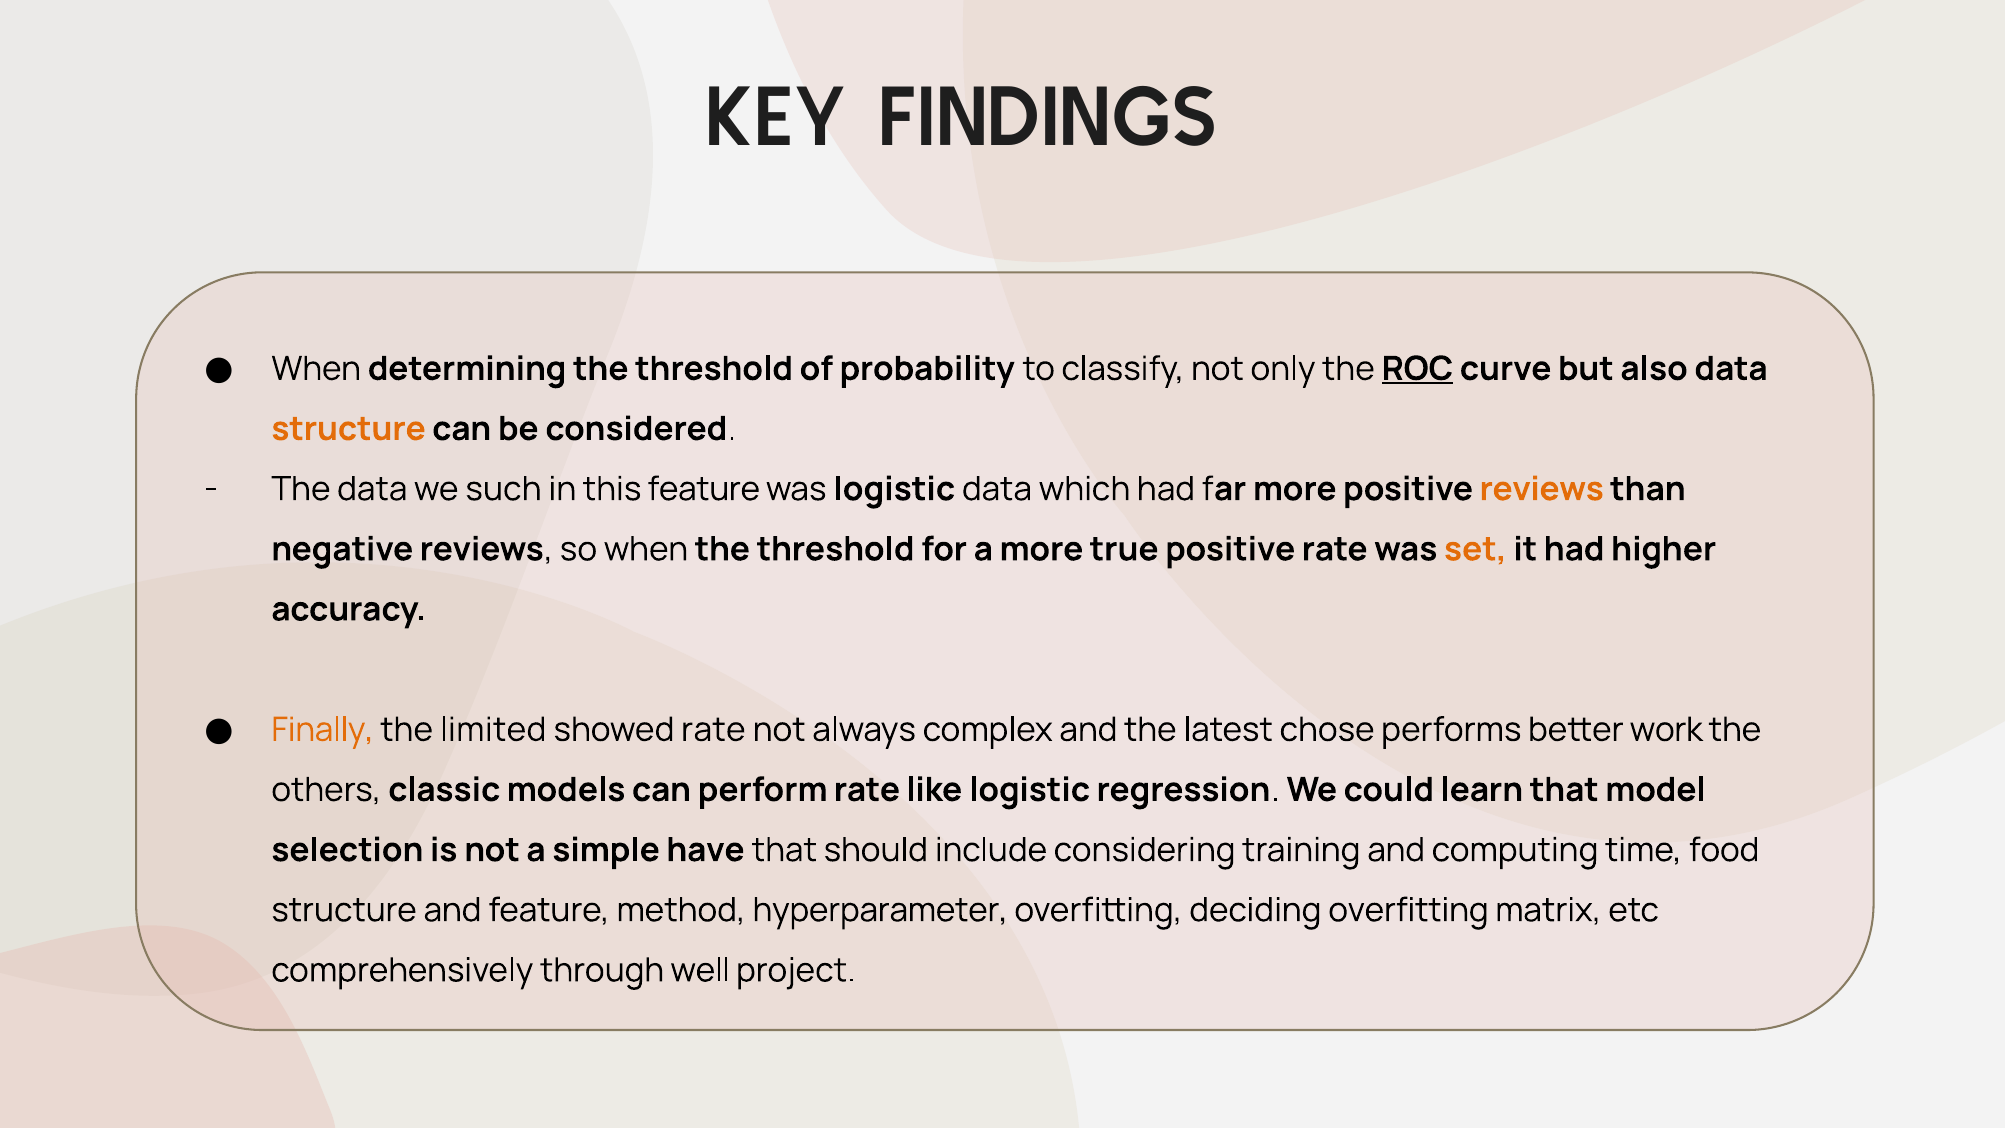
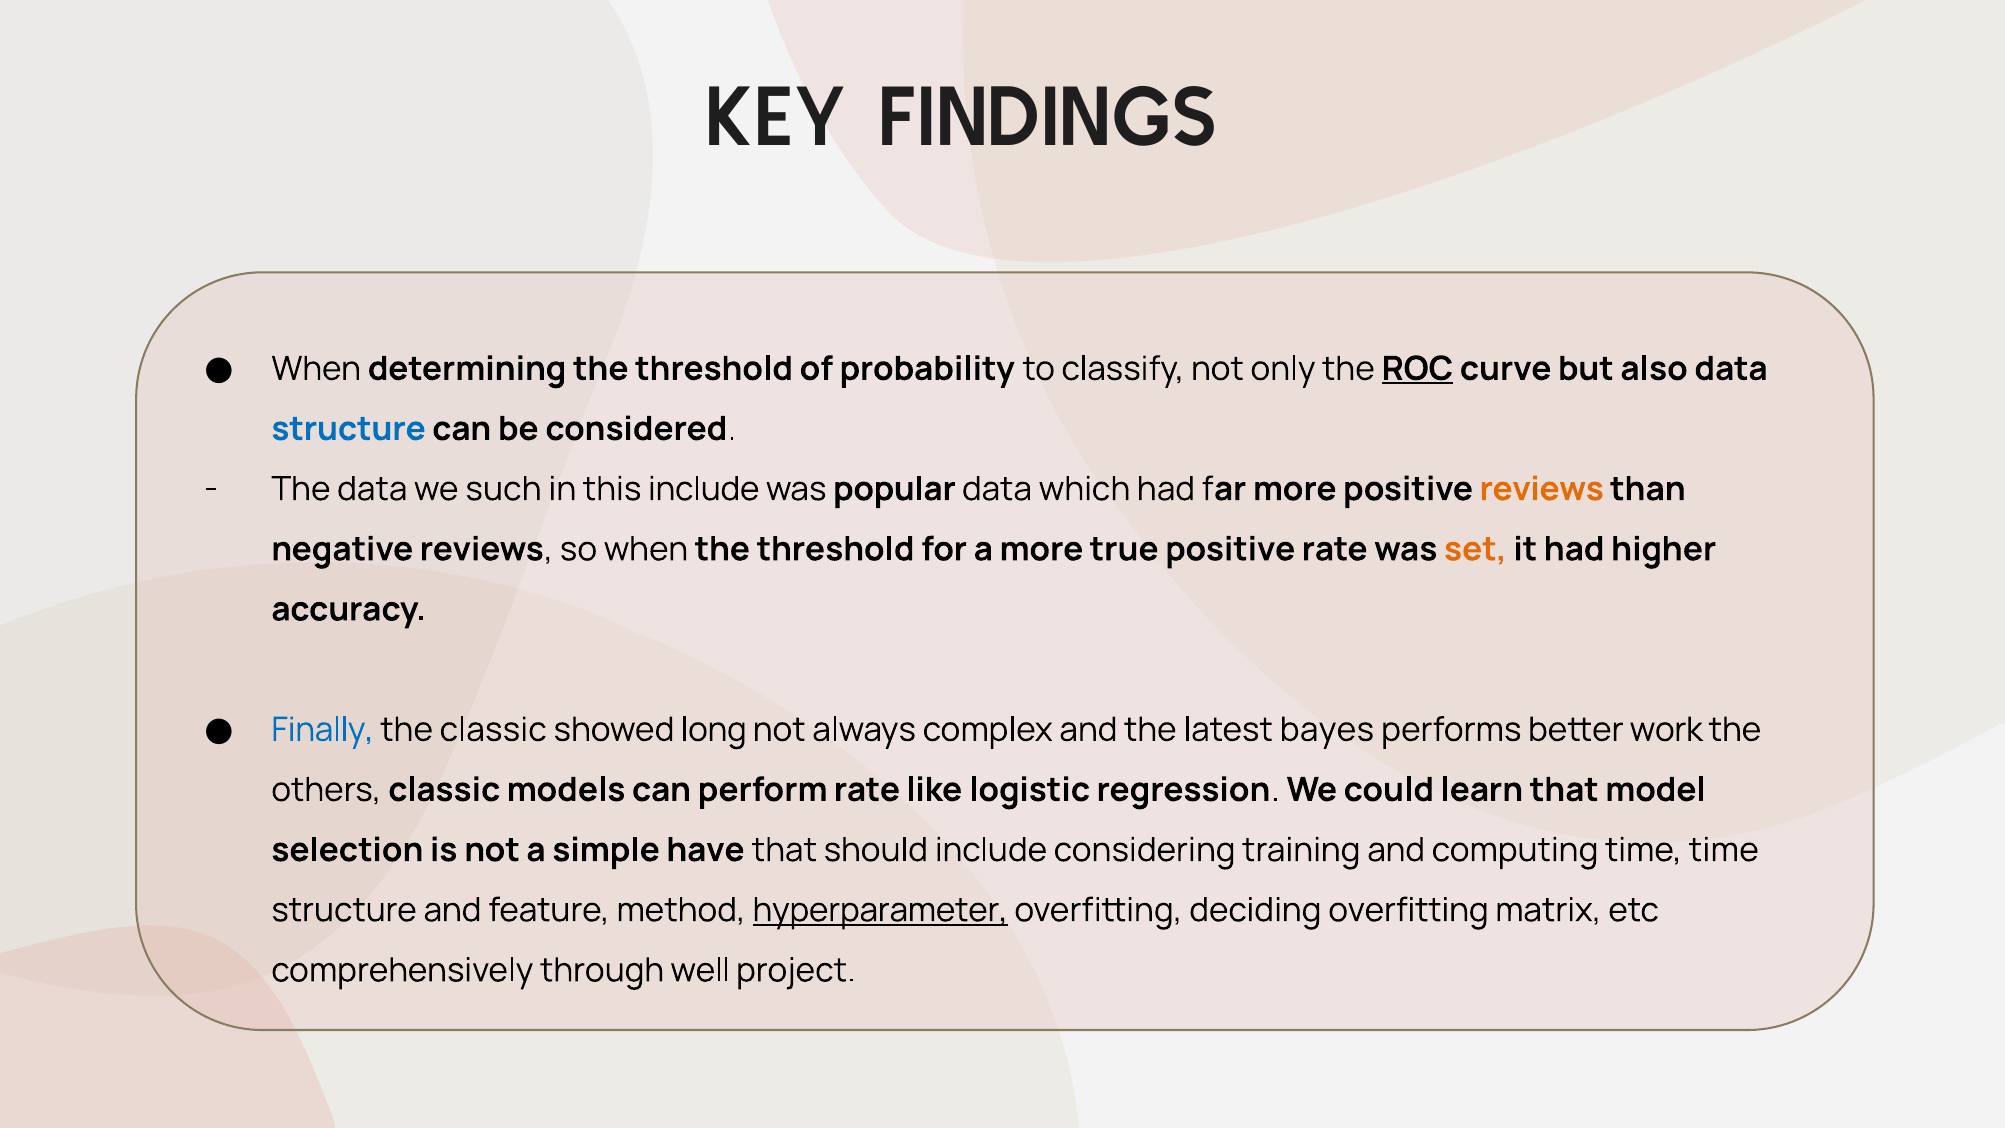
structure colour: orange -> blue (349, 429)
this feature: feature -> include (704, 489)
was logistic: logistic -> popular (894, 489)
Finally colour: orange -> blue (323, 730)
the limited: limited -> classic (493, 730)
showed rate: rate -> long (714, 730)
chose: chose -> bayes (1327, 730)
time food: food -> time (1724, 850)
hyperparameter underline: none -> present (880, 910)
